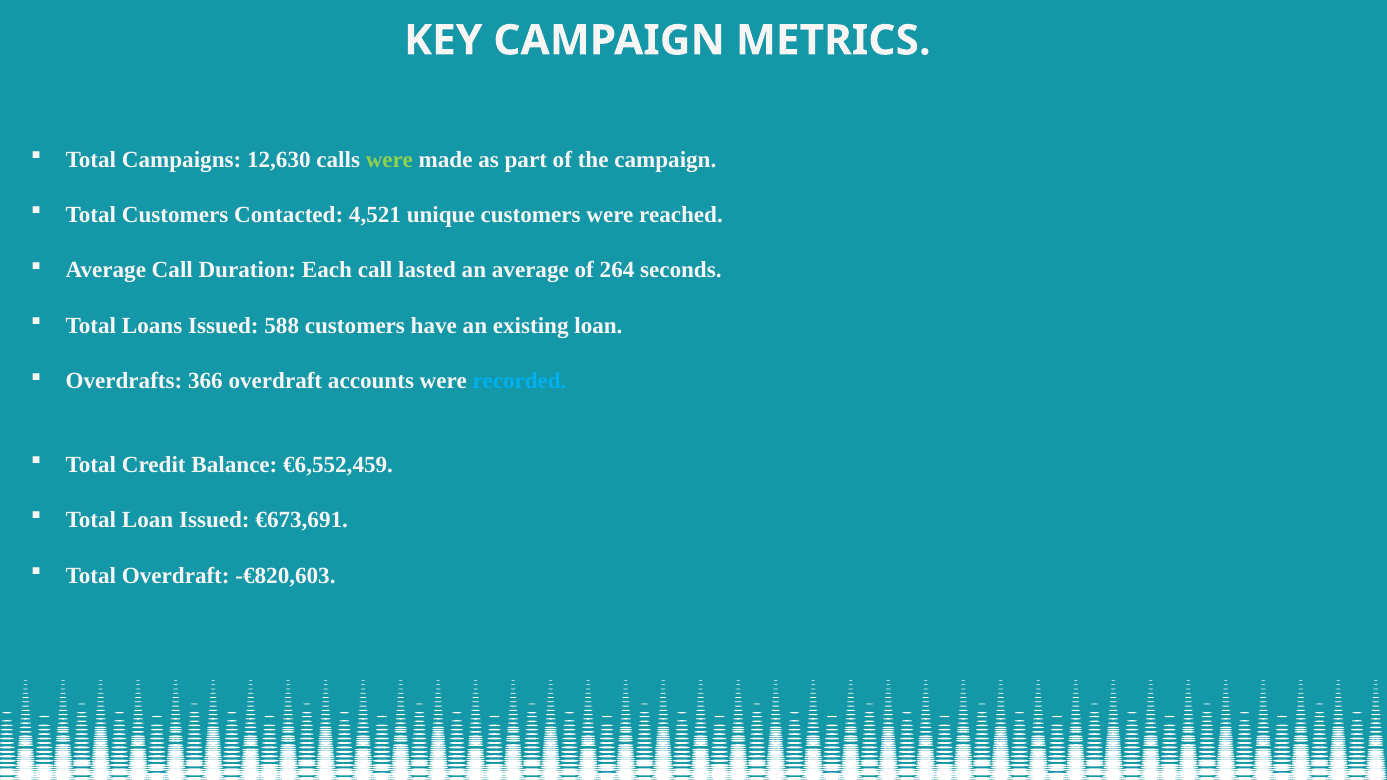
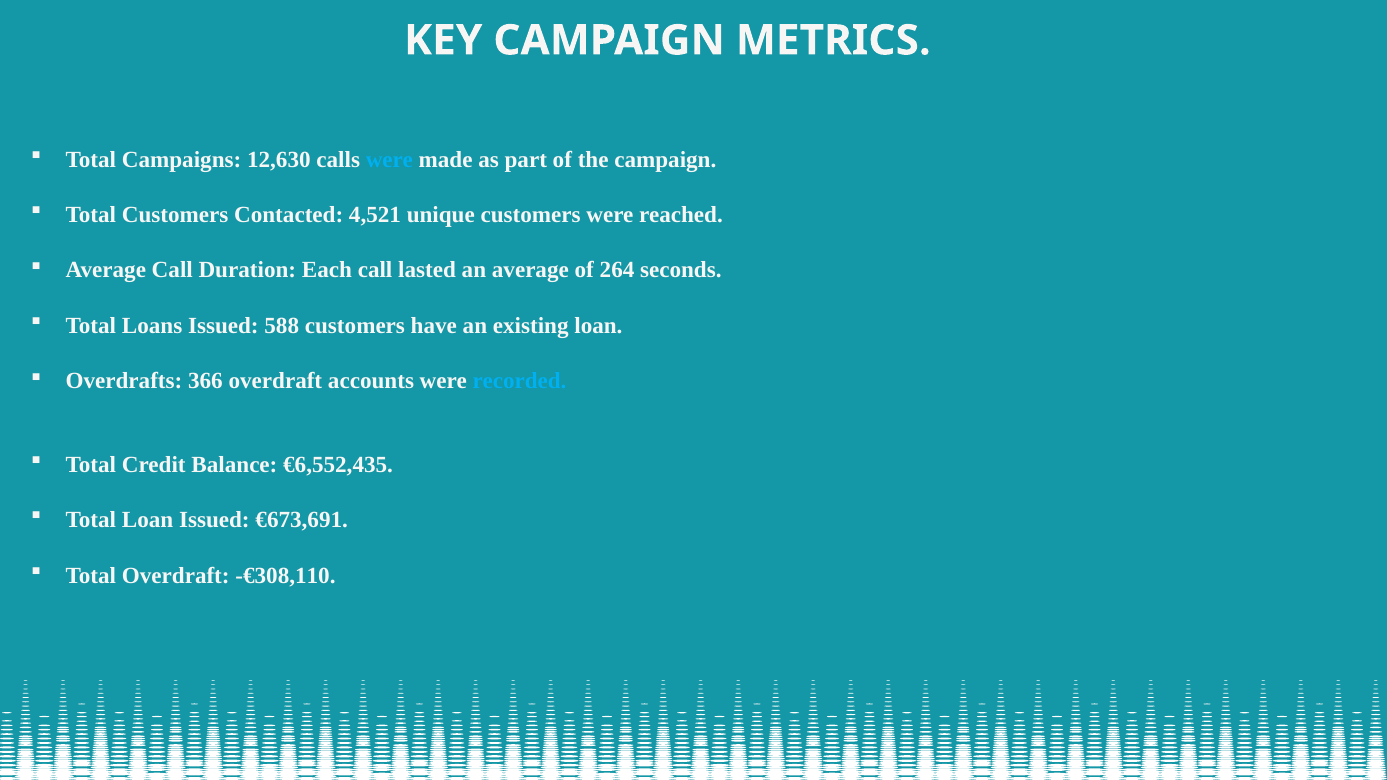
were colour: light green -> light blue (389, 159)
€6,552,459: €6,552,459 -> €6,552,435 (338, 465)
-€820,603: -€820,603 -> -€308,110 (286, 576)
